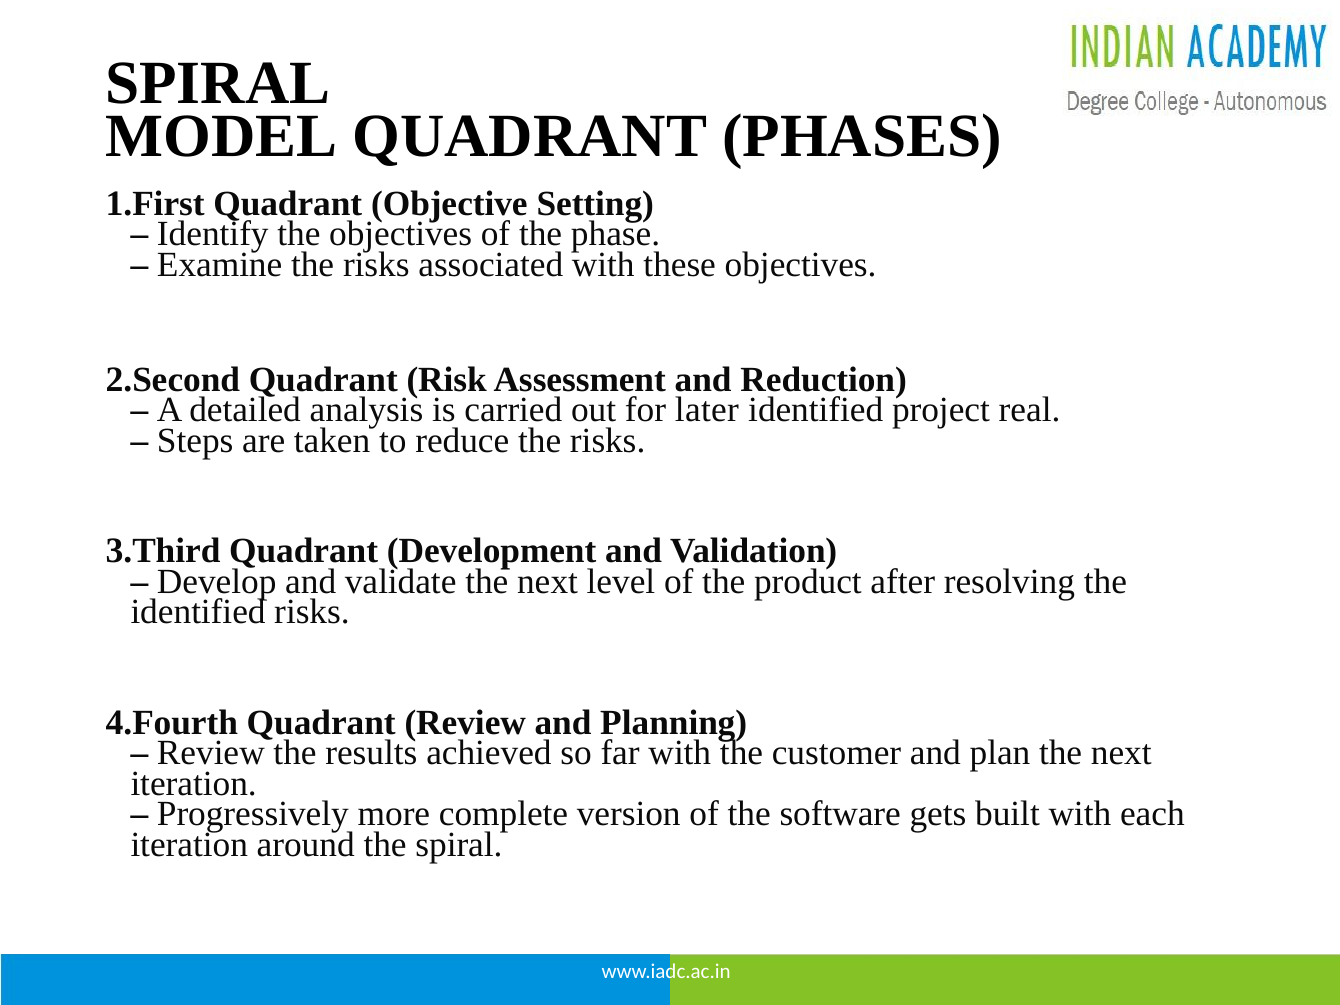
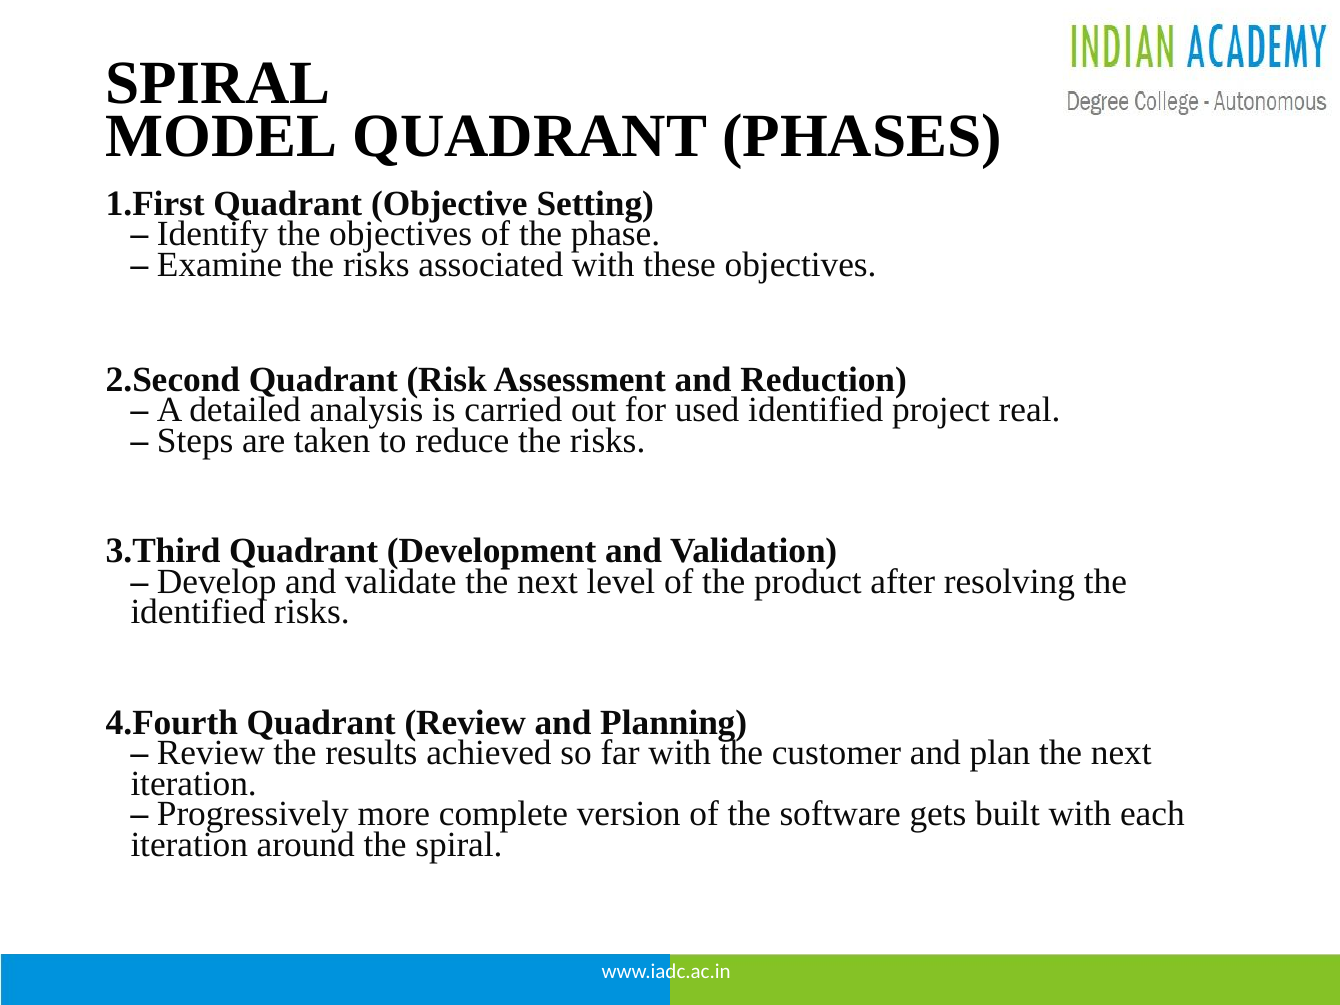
later: later -> used (707, 410)
